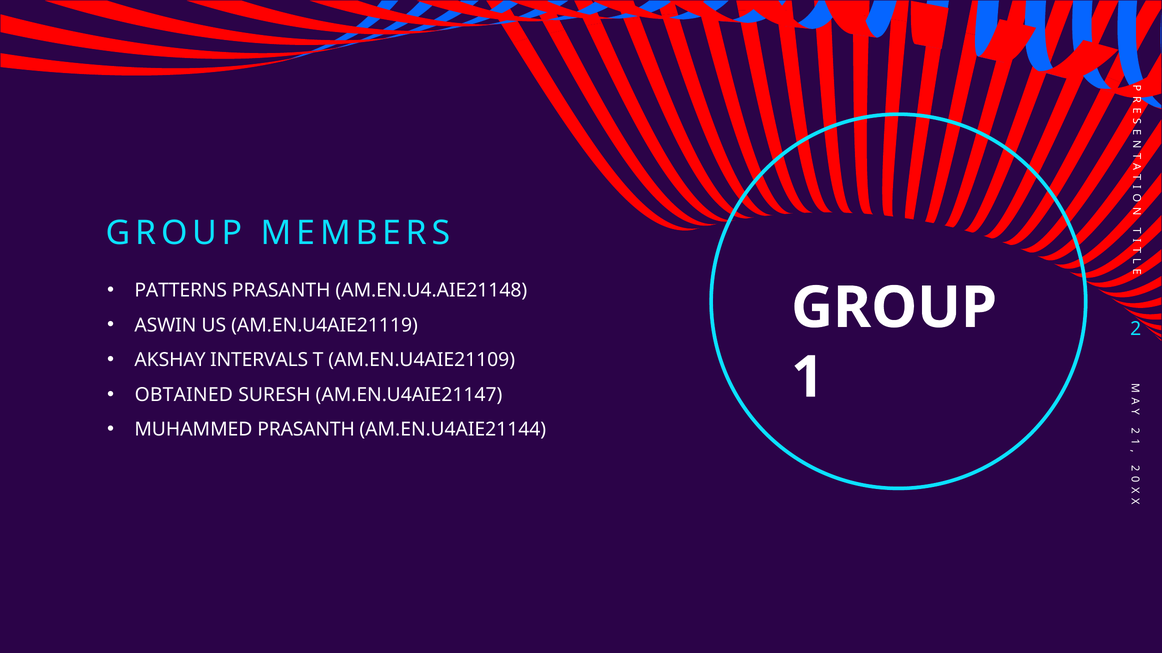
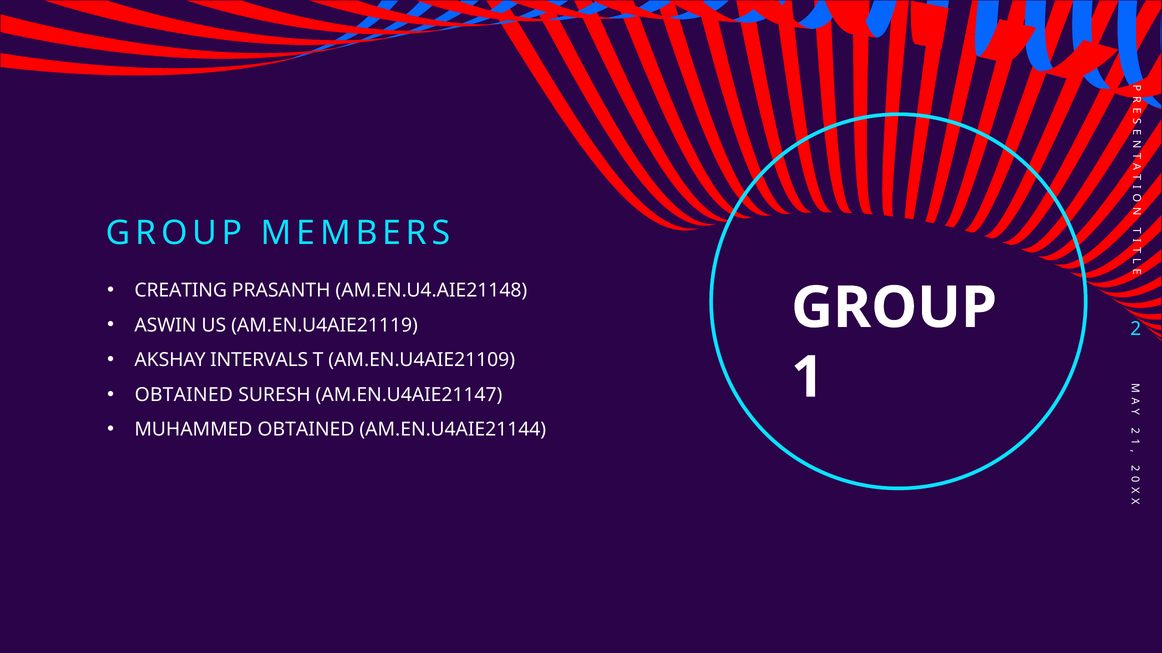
PATTERNS: PATTERNS -> CREATING (181, 291)
MUHAMMED PRASANTH: PRASANTH -> OBTAINED (306, 430)
